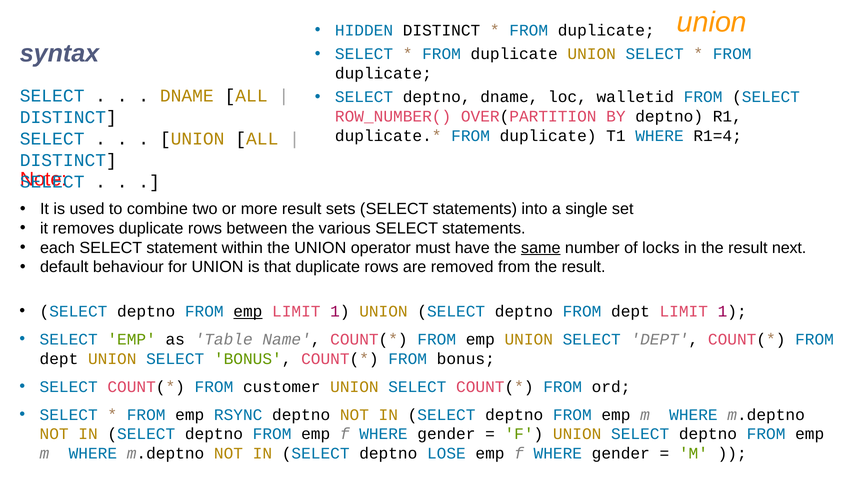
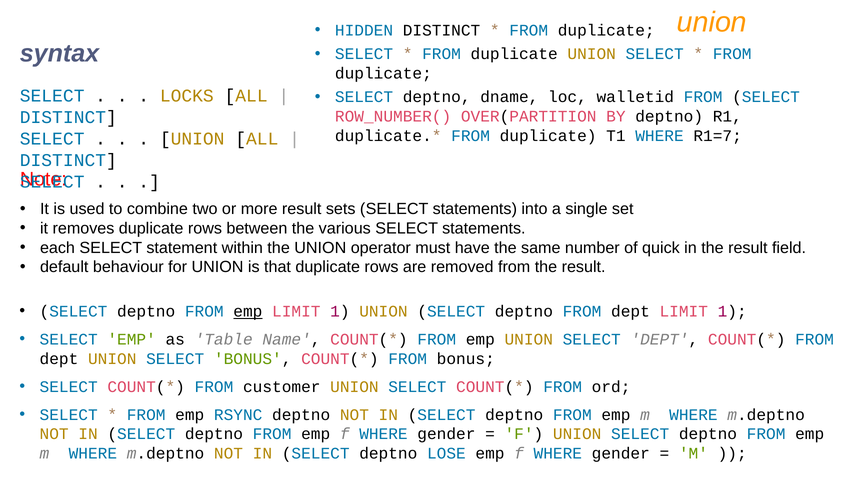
DNAME: DNAME -> LOCKS (187, 96)
R1=4: R1=4 -> R1=7 (718, 136)
same underline: present -> none (541, 248)
locks: locks -> quick (661, 248)
next: next -> field (789, 248)
